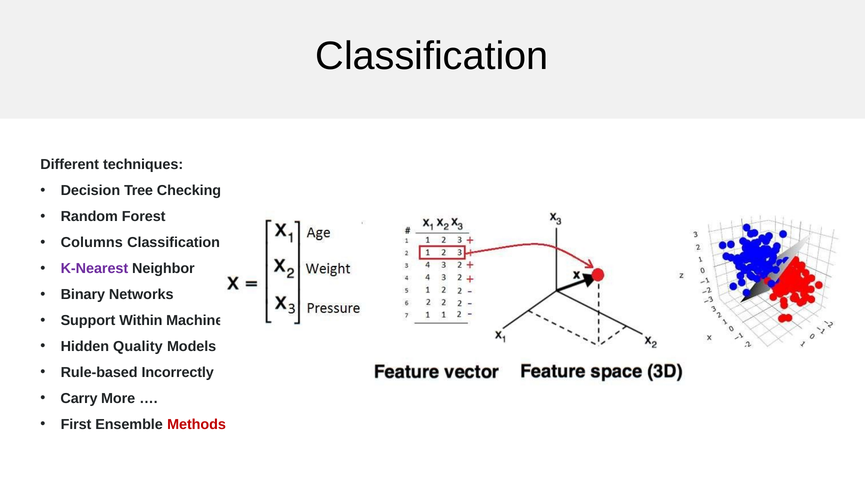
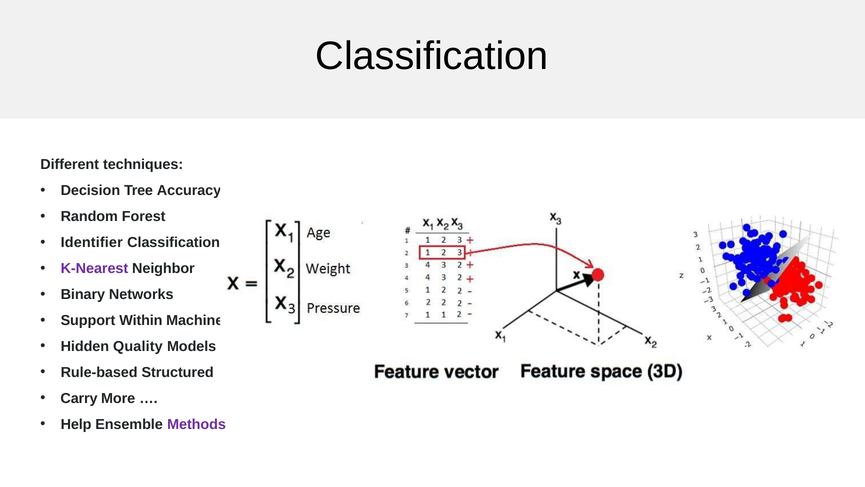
Checking: Checking -> Accuracy (189, 191)
Columns: Columns -> Identifier (92, 242)
Incorrectly: Incorrectly -> Structured (178, 372)
First: First -> Help (76, 424)
Methods colour: red -> purple (197, 424)
